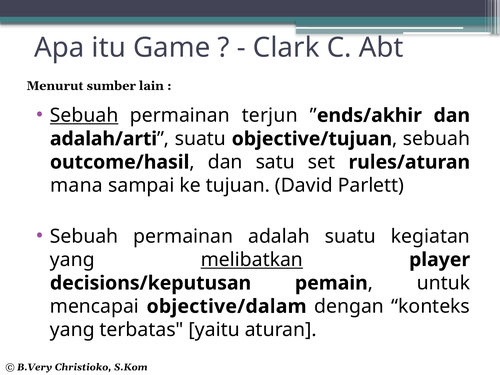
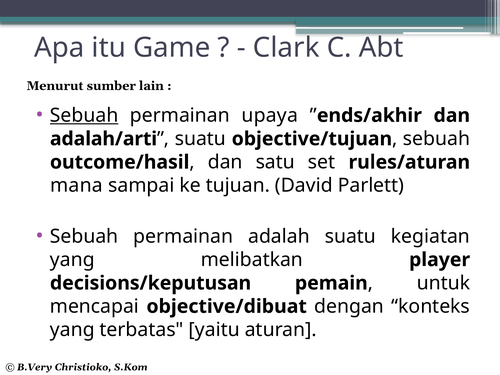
terjun: terjun -> upaya (270, 115)
melibatkan underline: present -> none (252, 260)
objective/dalam: objective/dalam -> objective/dibuat (227, 306)
